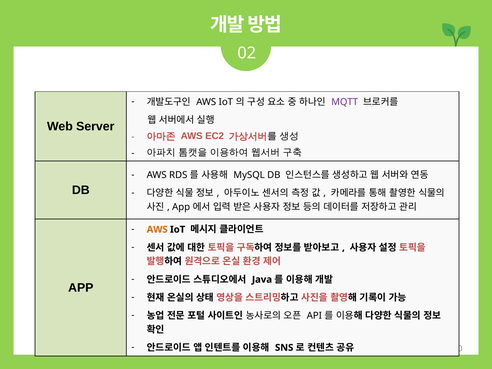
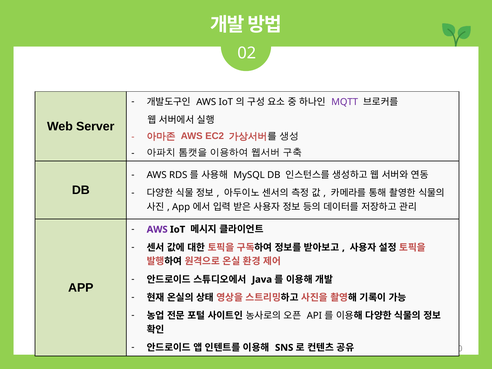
AWS colour: orange -> purple (157, 229)
